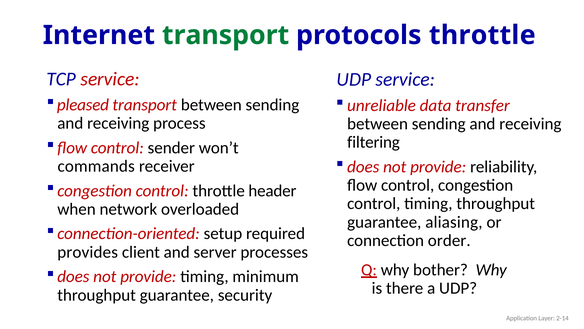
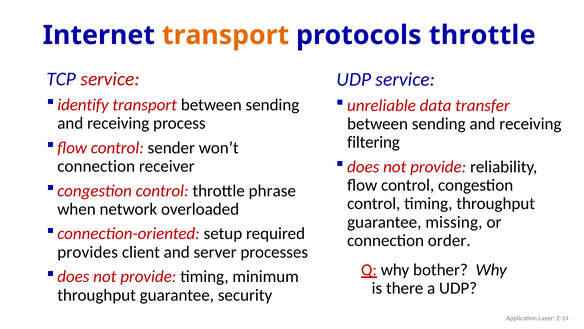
transport colour: green -> orange (226, 35)
pleased: pleased -> identify (83, 105)
commands: commands -> connection (96, 166)
header: header -> phrase (272, 190)
aliasing: aliasing -> missing (454, 222)
